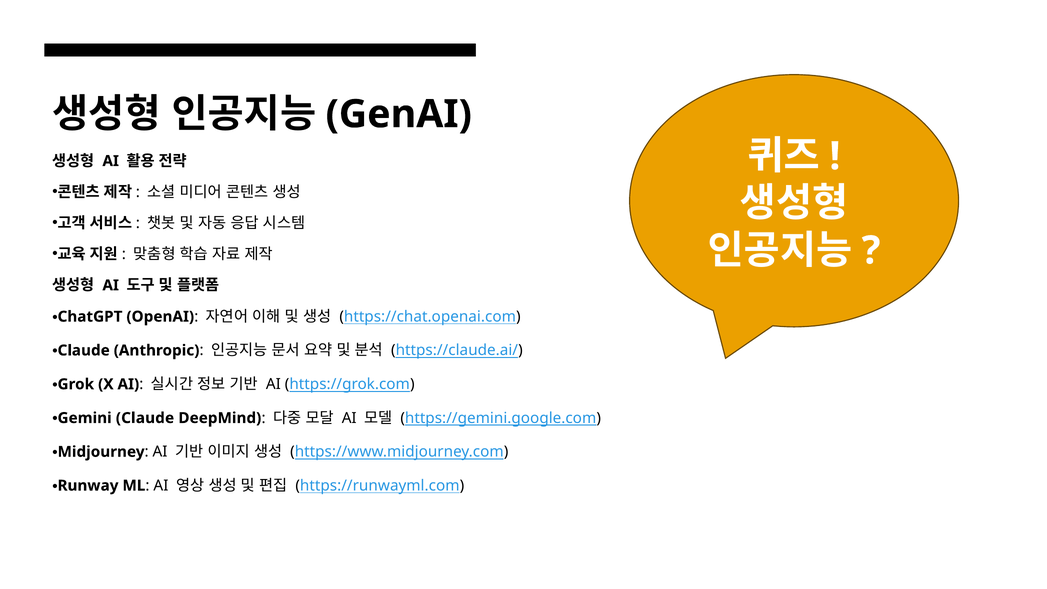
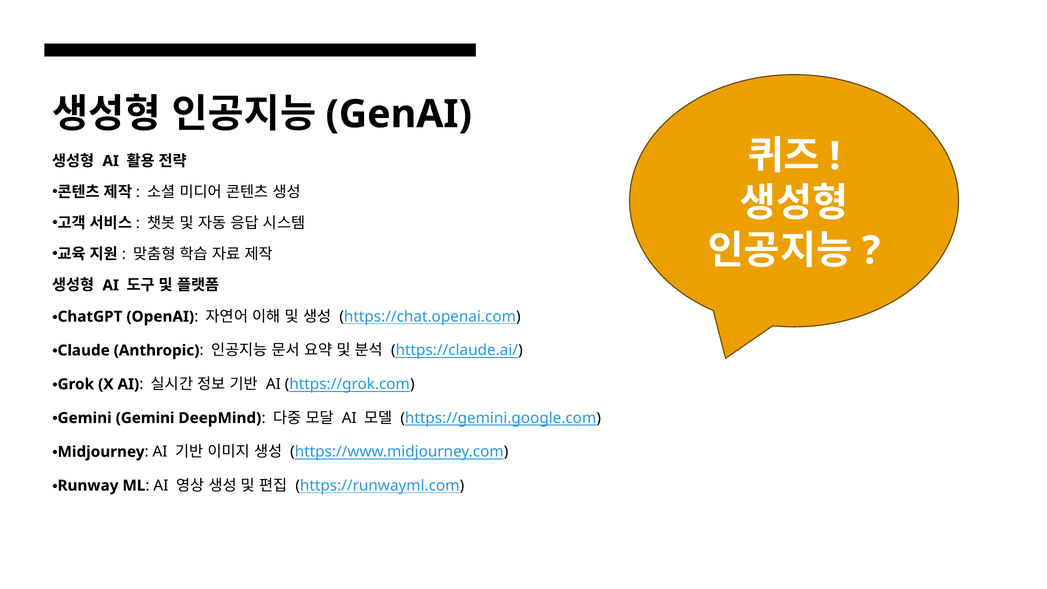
Gemini Claude: Claude -> Gemini (145, 418)
